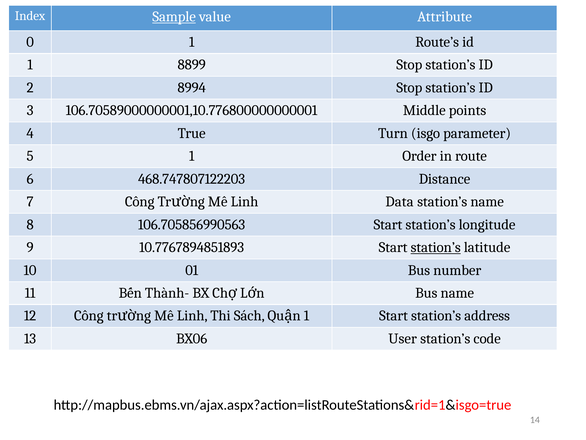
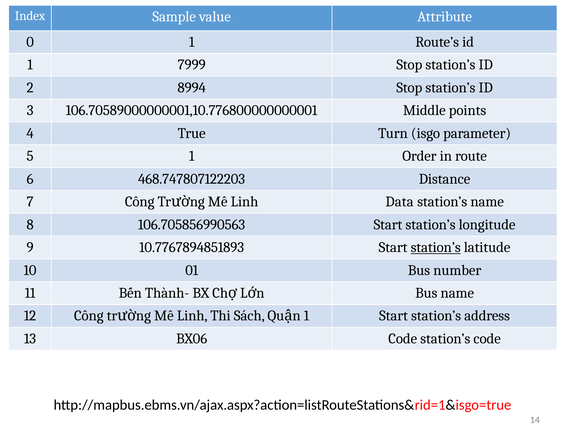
Sample underline: present -> none (174, 17)
8899: 8899 -> 7999 (192, 65)
BX06 User: User -> Code (403, 338)
